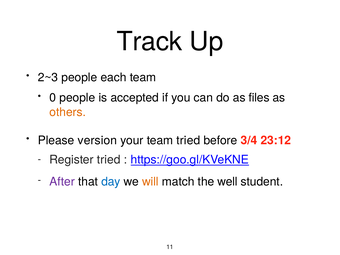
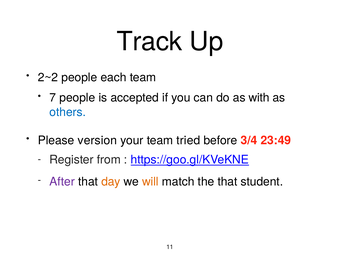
2~3: 2~3 -> 2~2 (48, 77)
0: 0 -> 7 (53, 98)
files: files -> with (259, 98)
others colour: orange -> blue (68, 112)
23:12: 23:12 -> 23:49 (276, 140)
Register tried: tried -> from (109, 160)
day colour: blue -> orange (111, 182)
the well: well -> that (227, 182)
